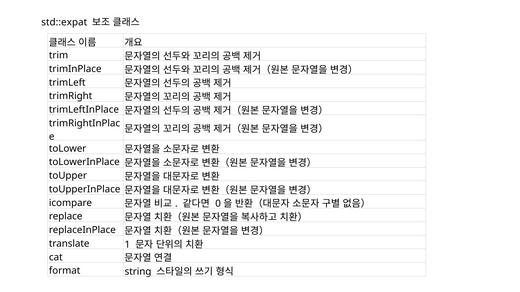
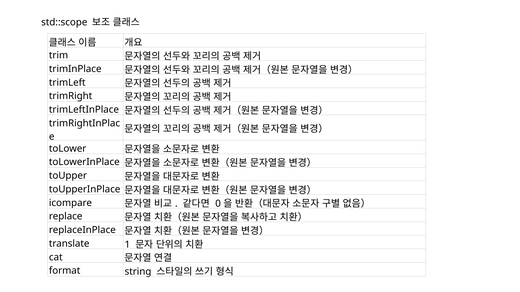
std::expat: std::expat -> std::scope (64, 22)
